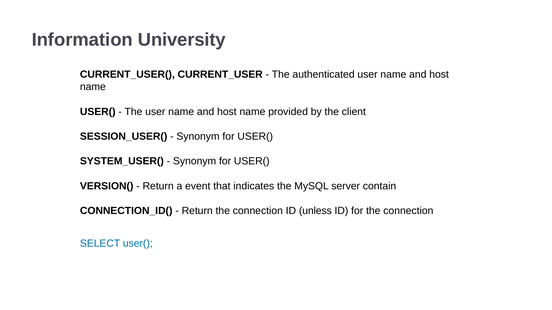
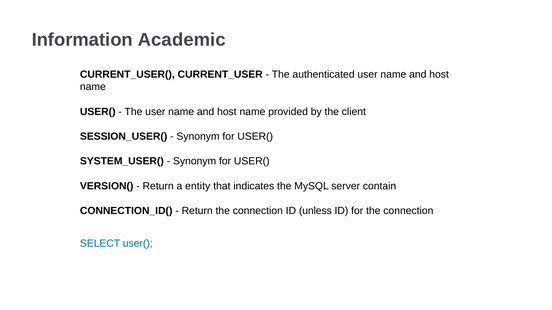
University: University -> Academic (182, 40)
event: event -> entity (198, 186)
